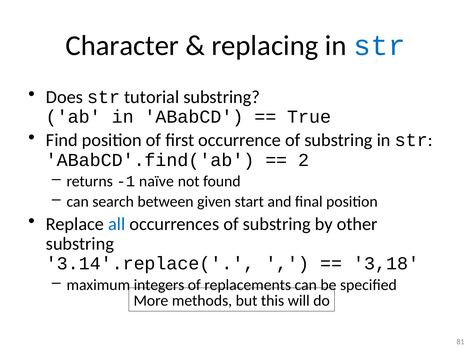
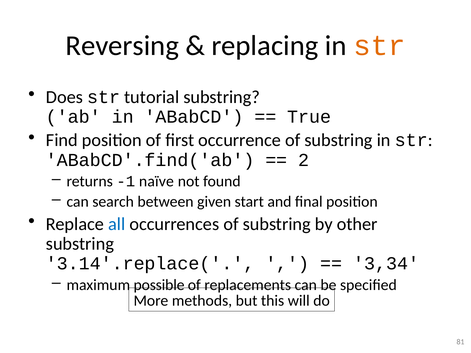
Character: Character -> Reversing (122, 46)
str colour: blue -> orange (380, 46)
3,18: 3,18 -> 3,34 (386, 264)
integers: integers -> possible (159, 285)
